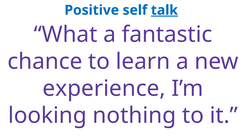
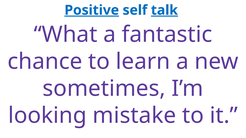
Positive underline: none -> present (92, 10)
experience: experience -> sometimes (104, 89)
nothing: nothing -> mistake (134, 116)
